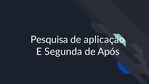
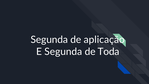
Pesquisa: Pesquisa -> Segunda (49, 40)
Após: Após -> Toda (109, 51)
